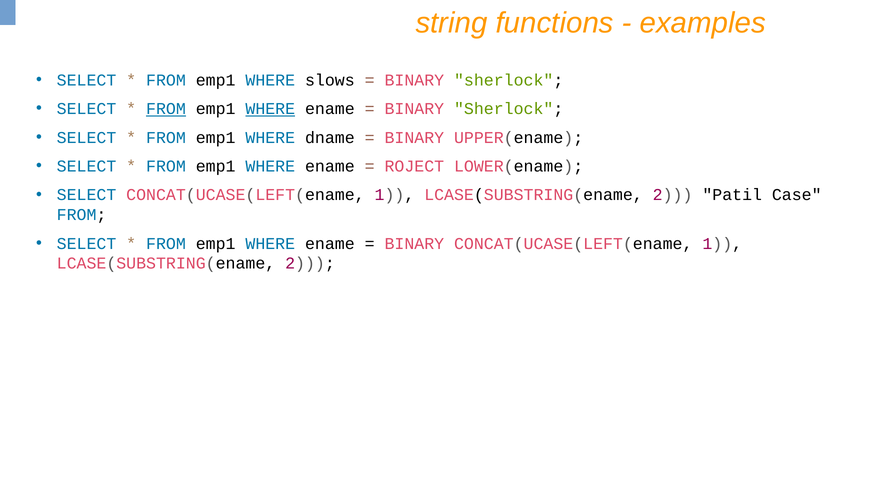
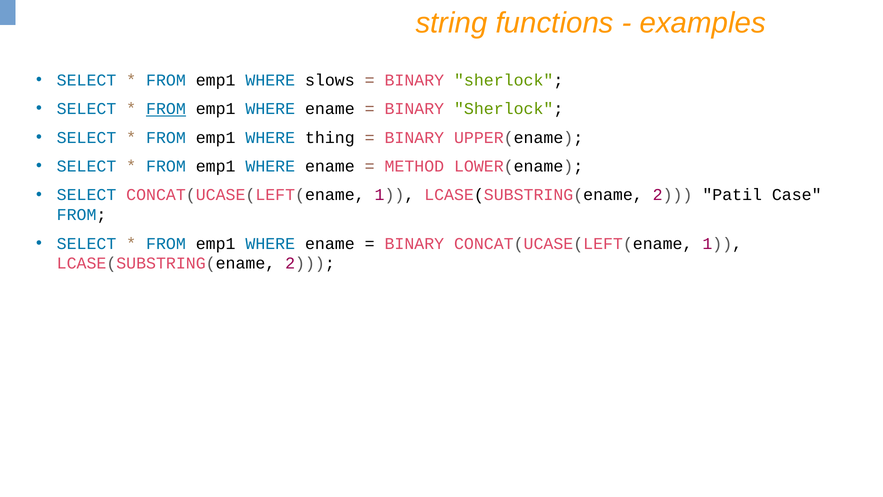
WHERE underline: present -> none (270, 109)
dname: dname -> thing (330, 137)
ROJECT: ROJECT -> METHOD (414, 166)
